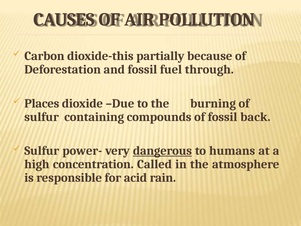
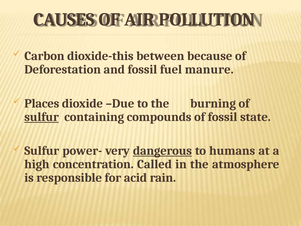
partially: partially -> between (160, 56)
through: through -> manure (209, 69)
sulfur underline: none -> present (42, 117)
back: back -> state (255, 117)
